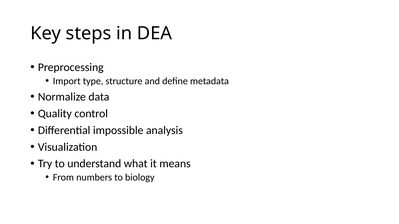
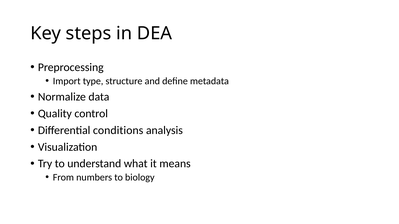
impossible: impossible -> conditions (118, 130)
